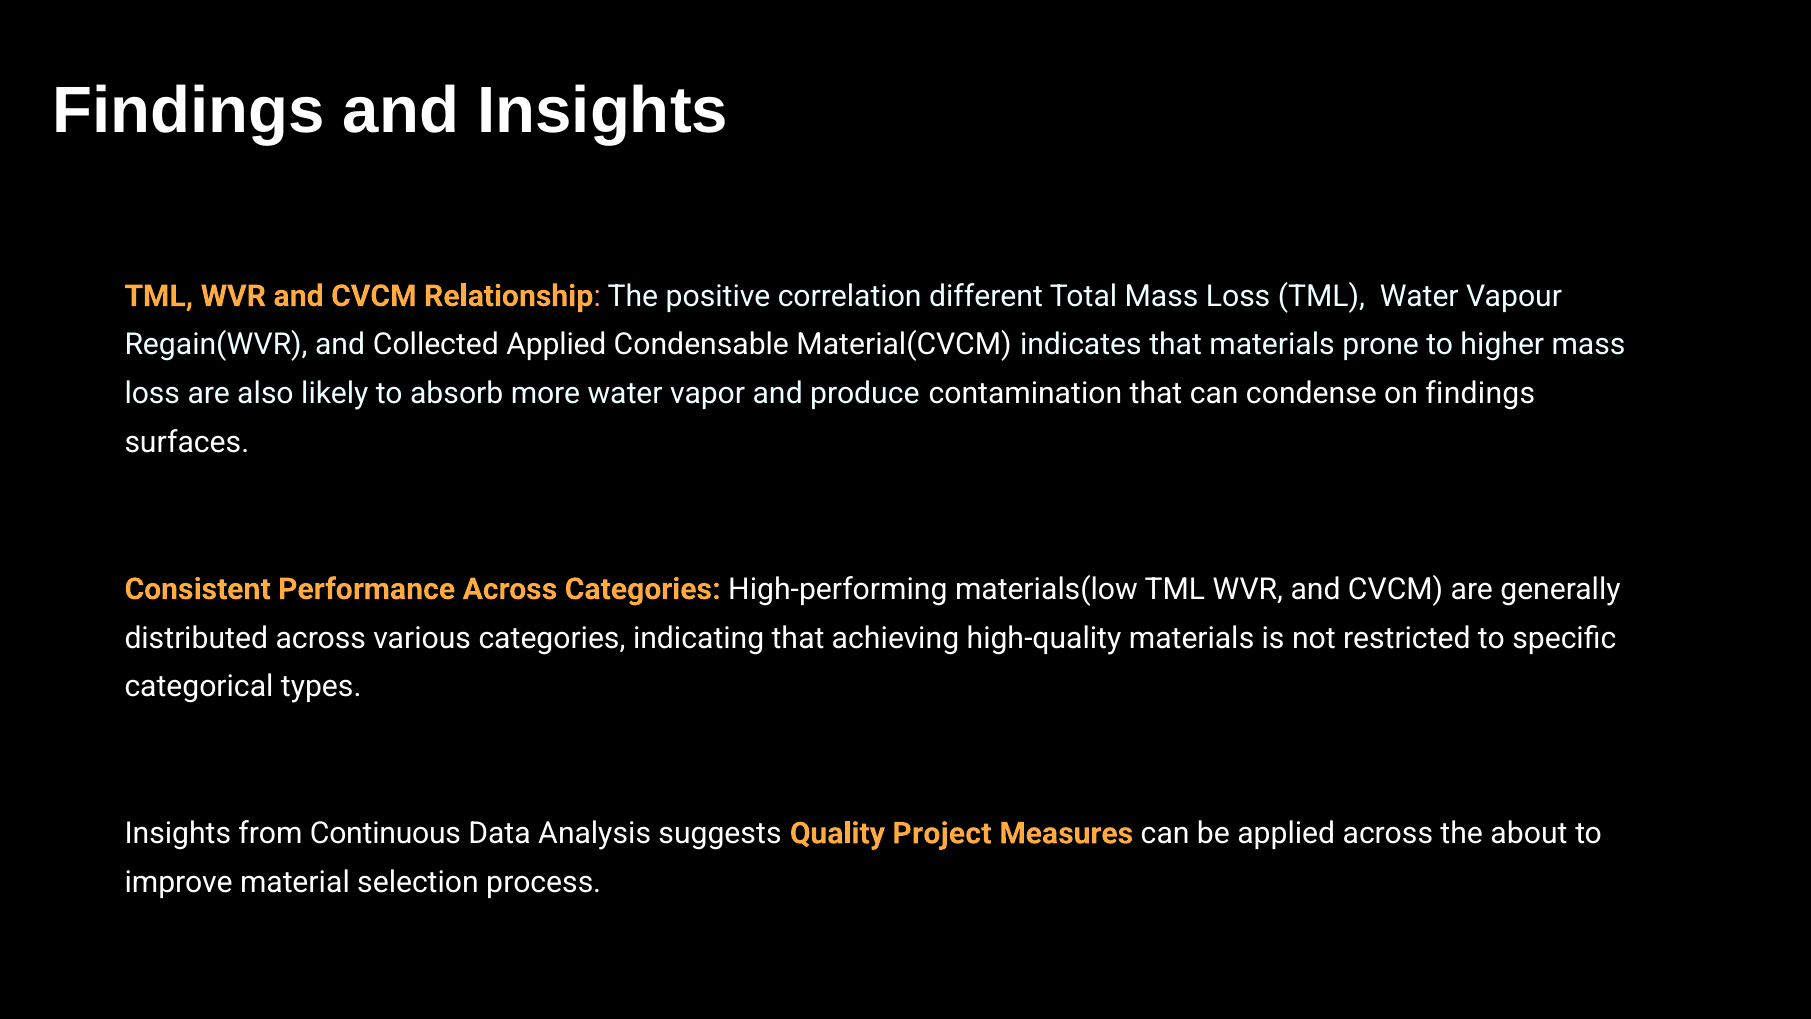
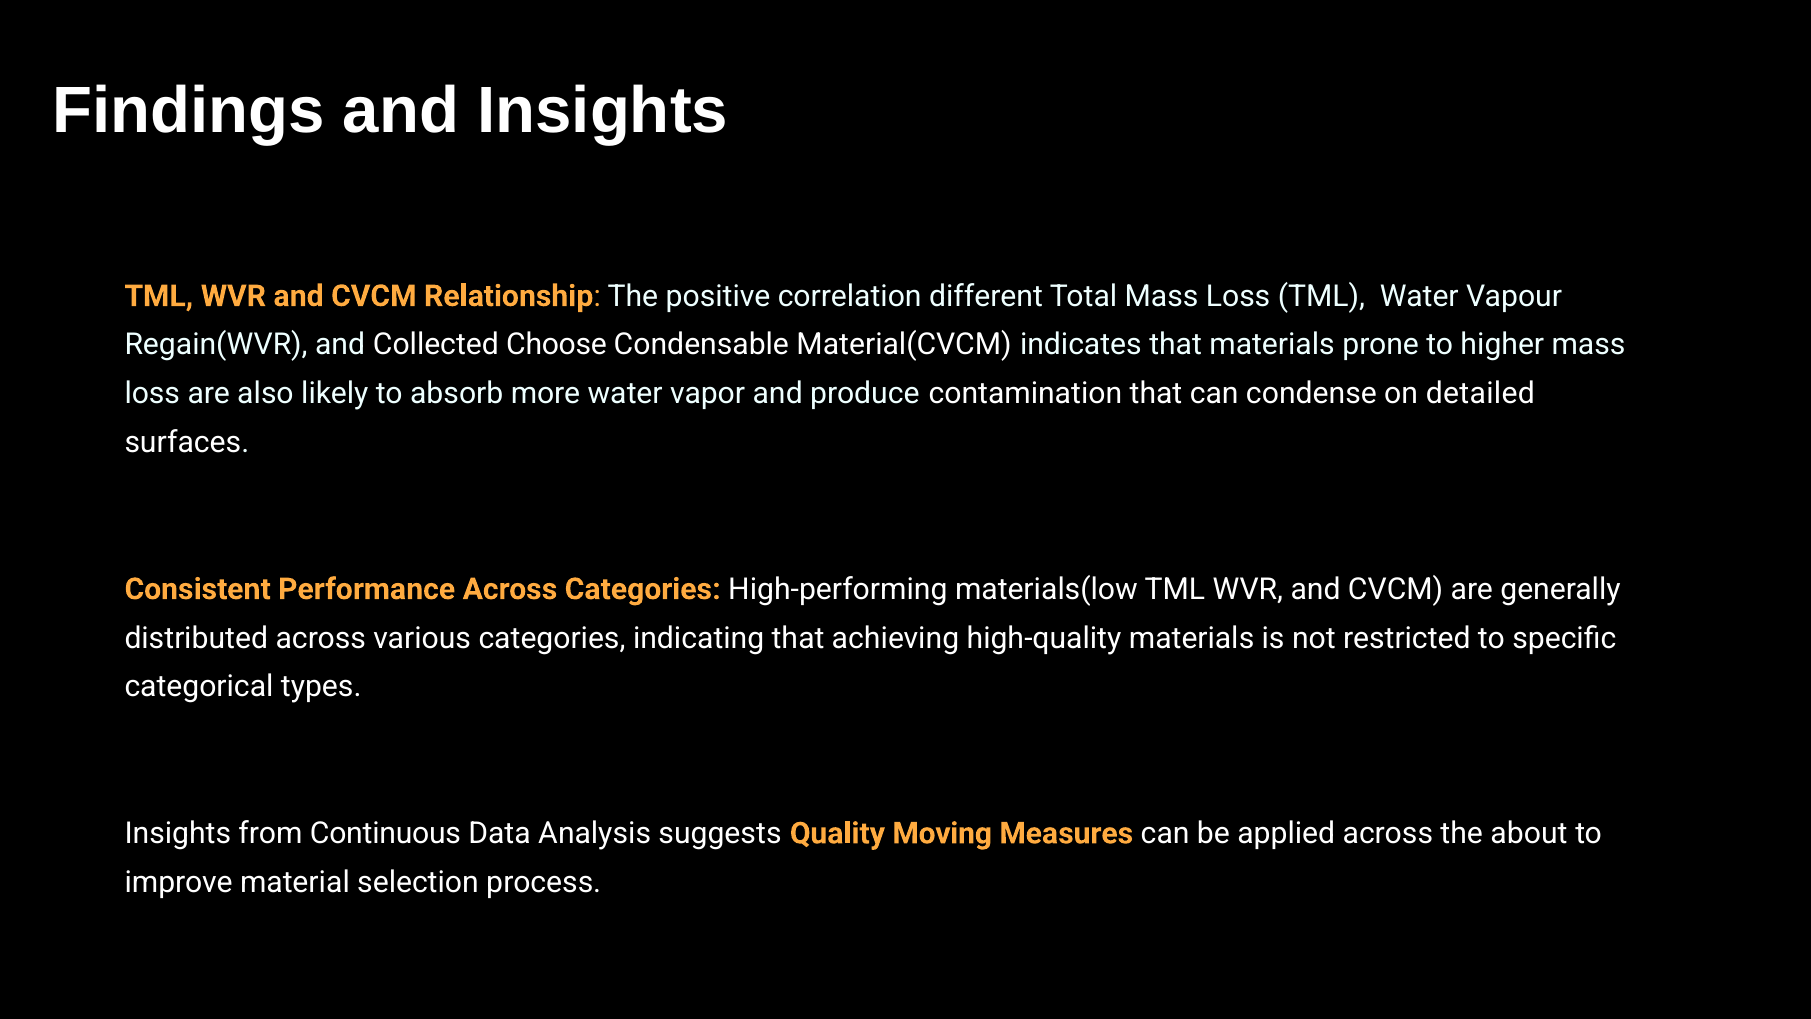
Collected Applied: Applied -> Choose (557, 345)
on findings: findings -> detailed (1480, 394)
Project: Project -> Moving (942, 833)
